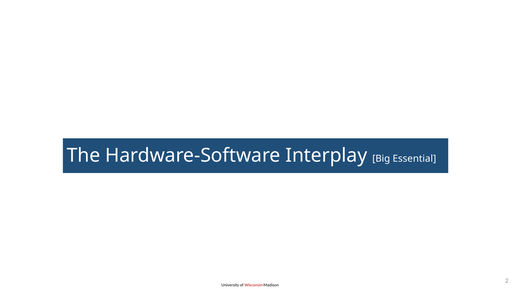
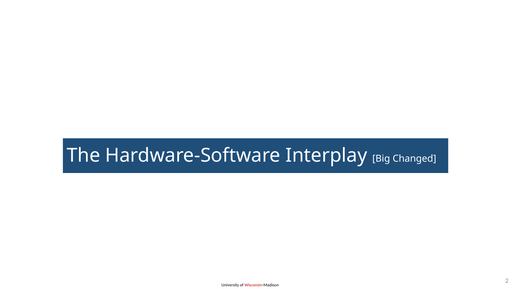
Essential: Essential -> Changed (414, 159)
